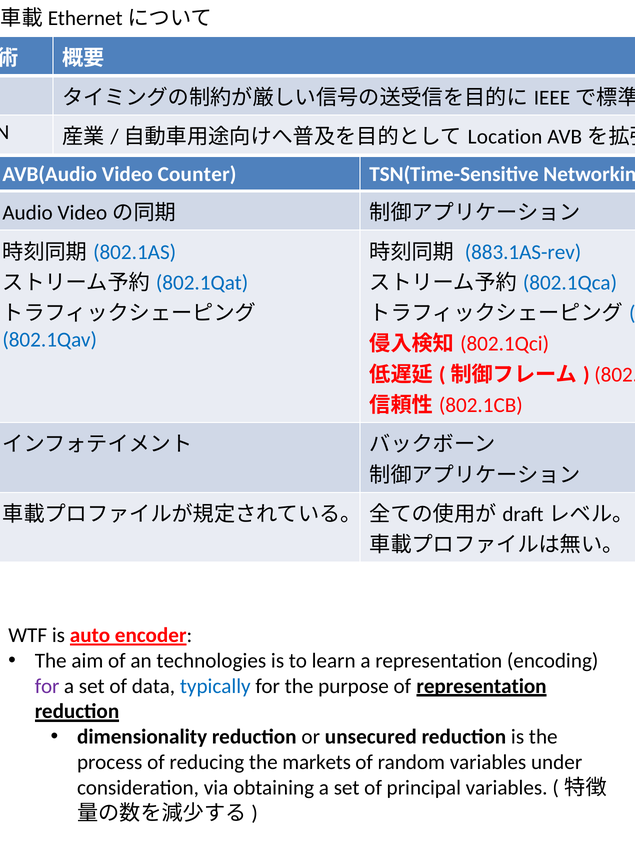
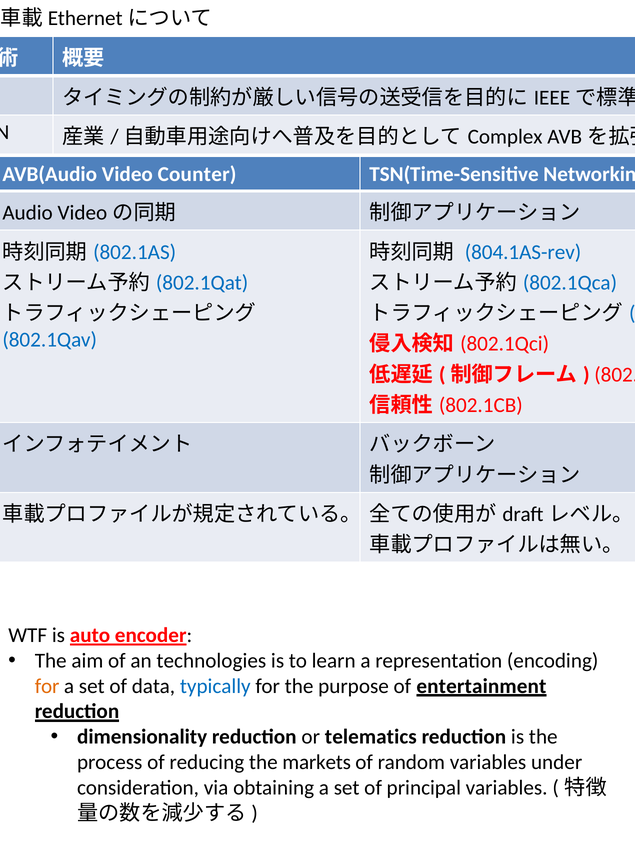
Location: Location -> Complex (505, 137)
883.1AS-rev: 883.1AS-rev -> 804.1AS-rev (523, 252)
for colour: purple -> orange (47, 686)
of representation: representation -> entertainment (481, 686)
unsecured: unsecured -> telematics (371, 737)
